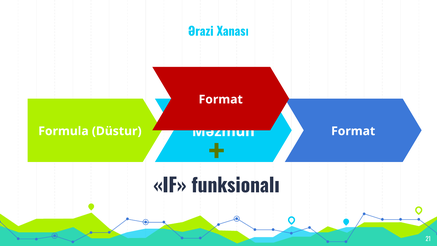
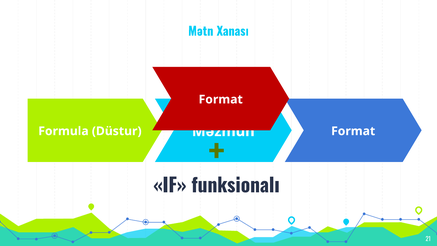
Ərazi: Ərazi -> Mətn (201, 32)
